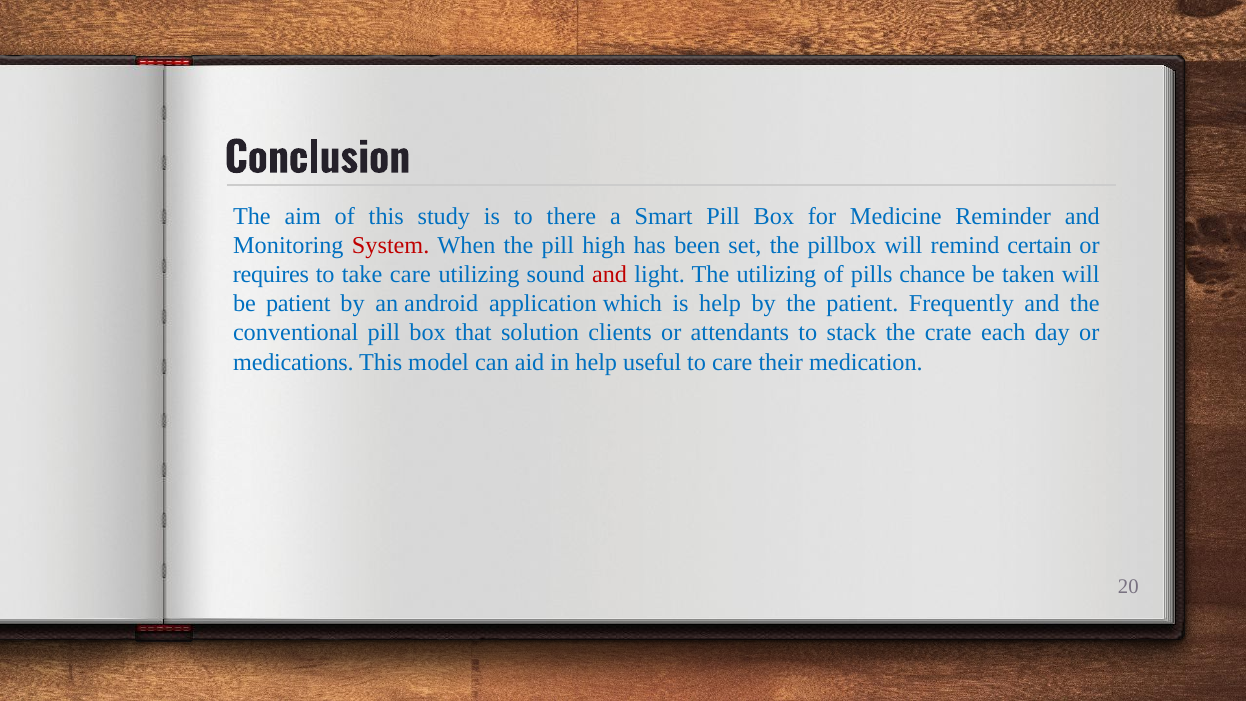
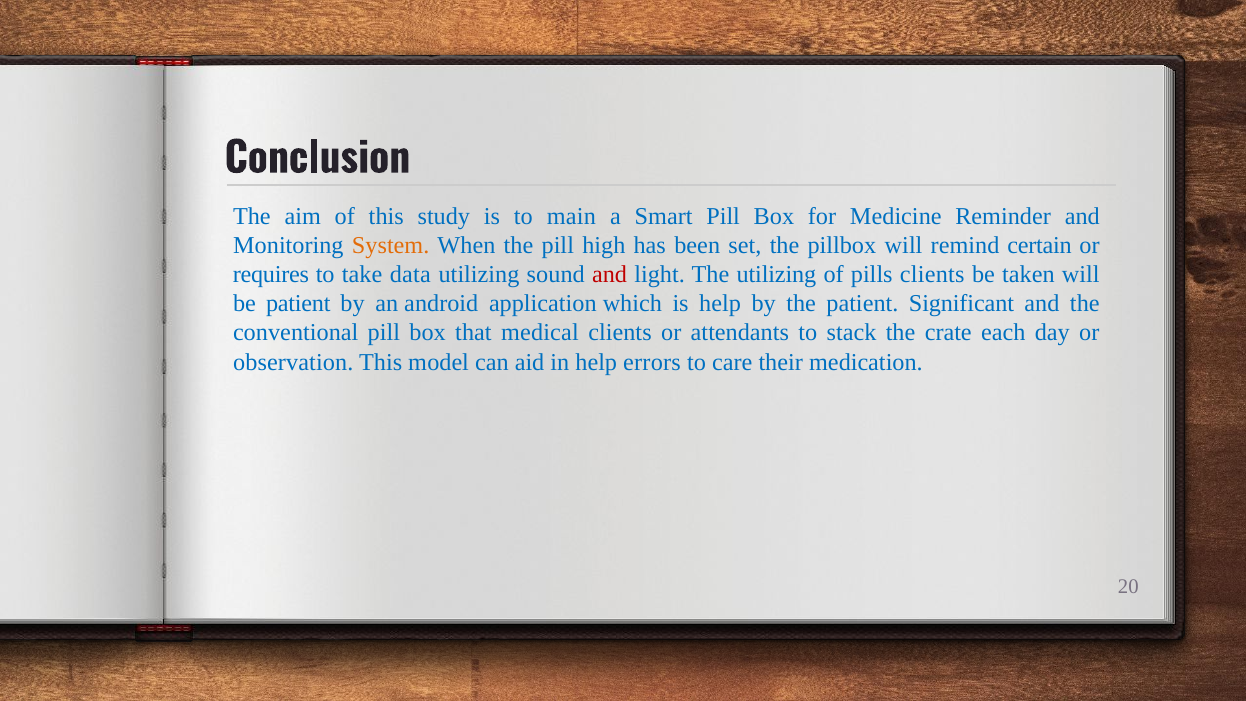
there: there -> main (571, 217)
System colour: red -> orange (391, 246)
take care: care -> data (410, 275)
pills chance: chance -> clients (932, 275)
Frequently: Frequently -> Significant (961, 304)
solution: solution -> medical (540, 333)
medications: medications -> observation (293, 362)
useful: useful -> errors (652, 362)
